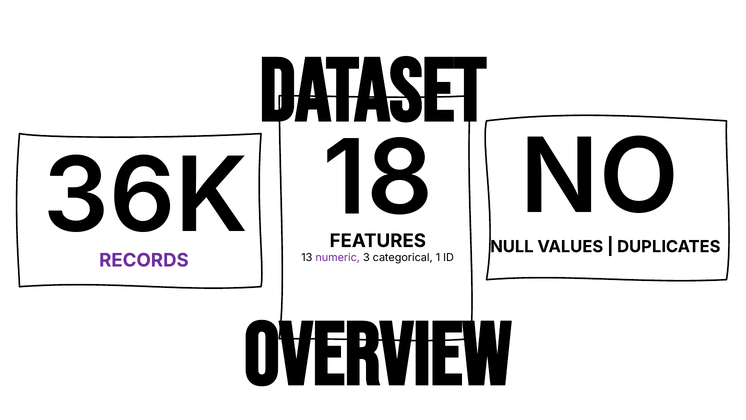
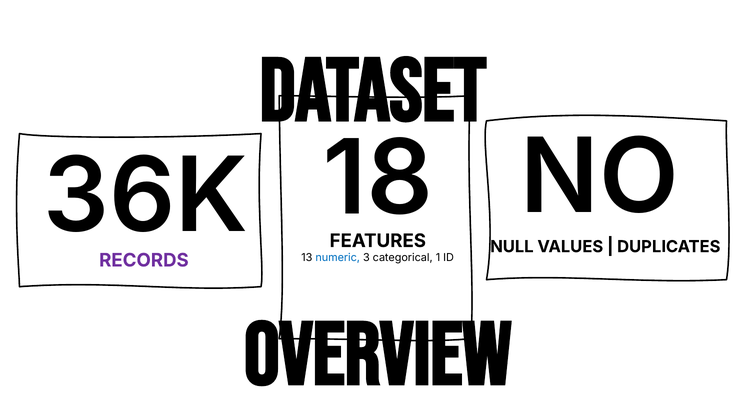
numeric colour: purple -> blue (338, 257)
